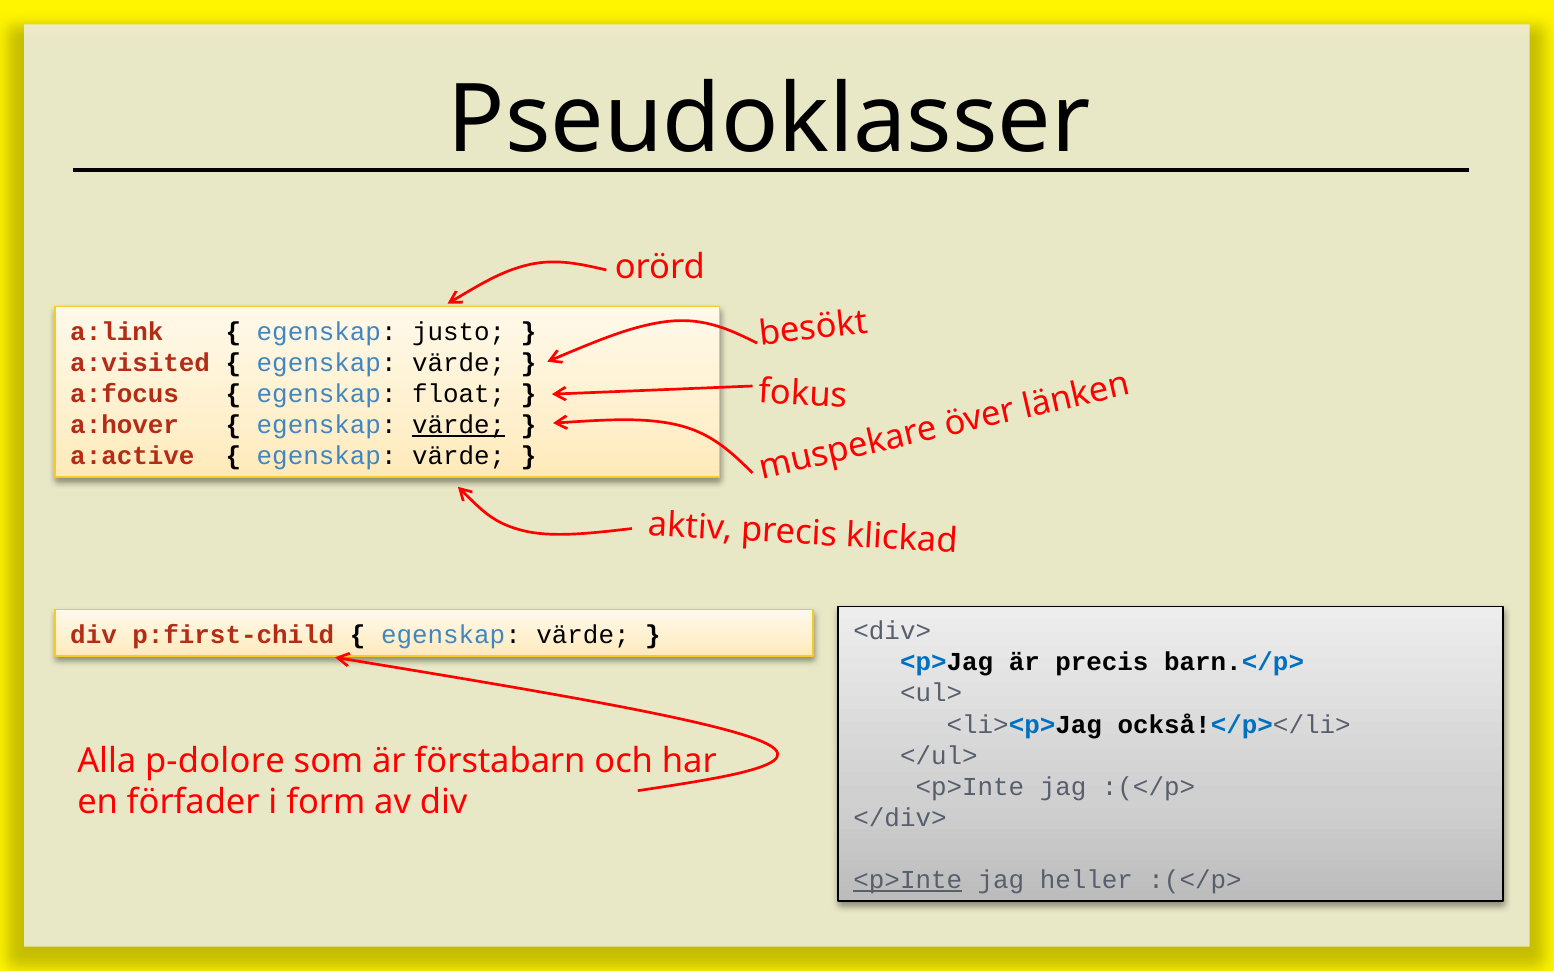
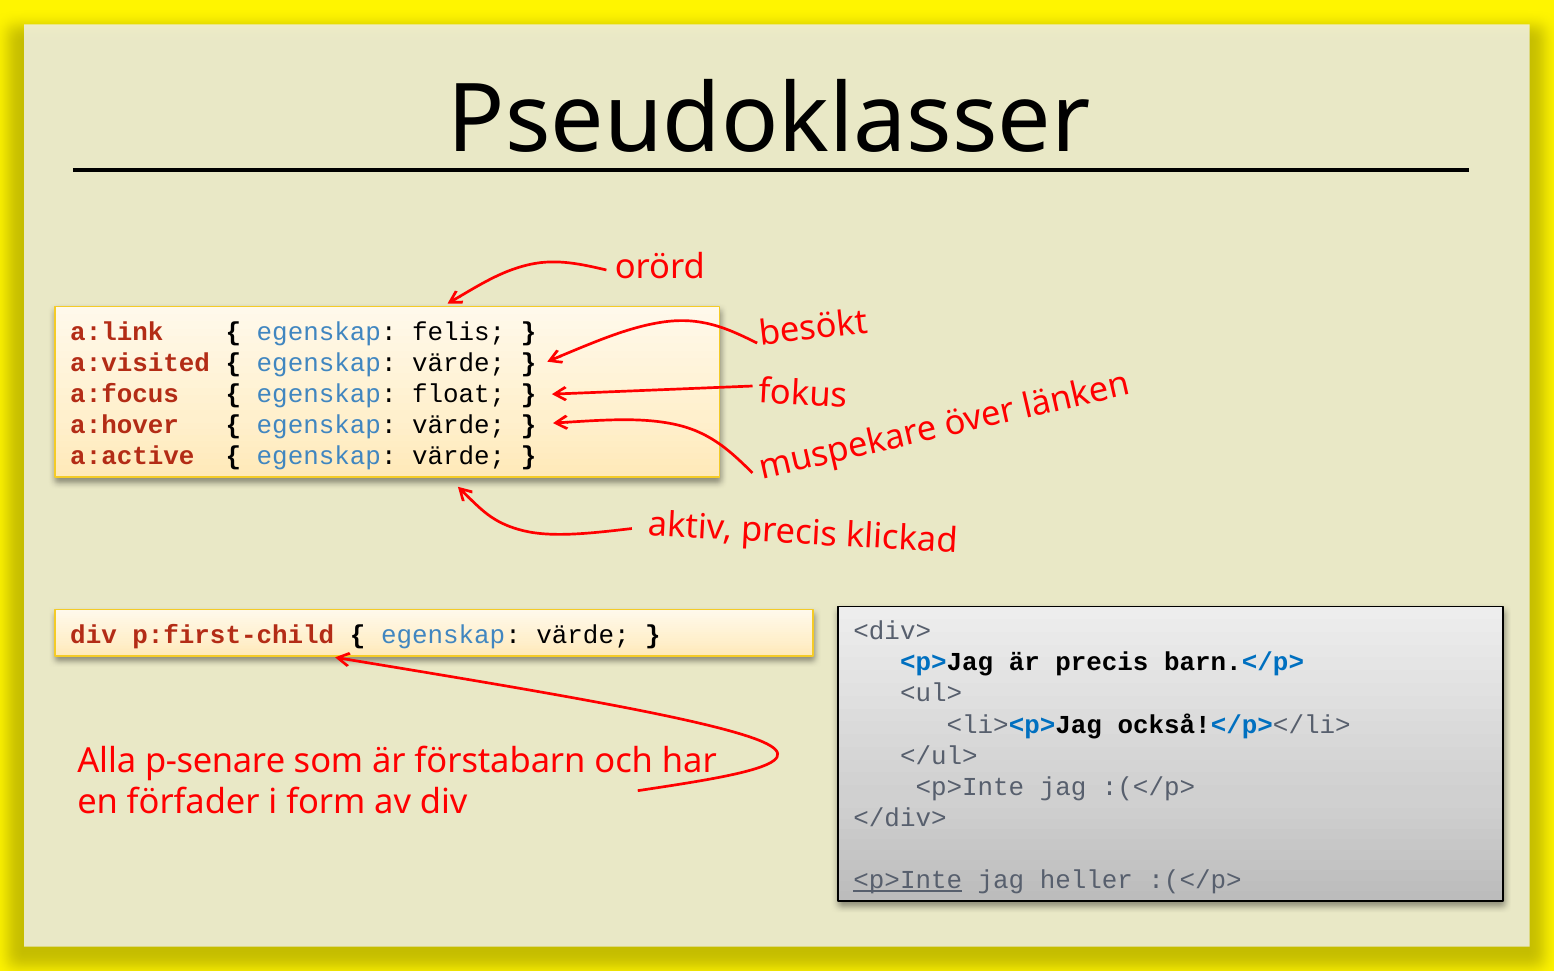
justo: justo -> felis (459, 332)
värde underline: present -> none (459, 425)
p-dolore: p-dolore -> p-senare (215, 761)
